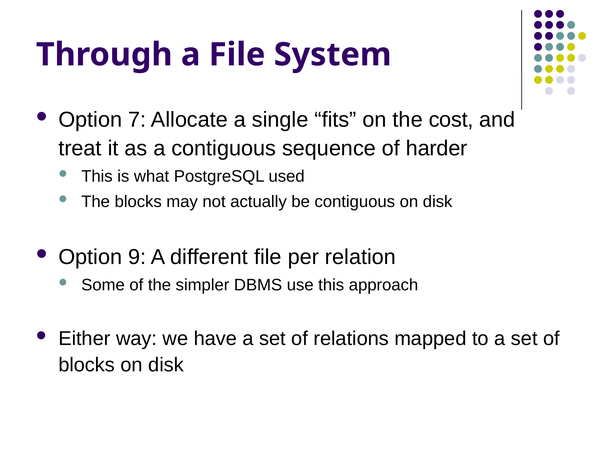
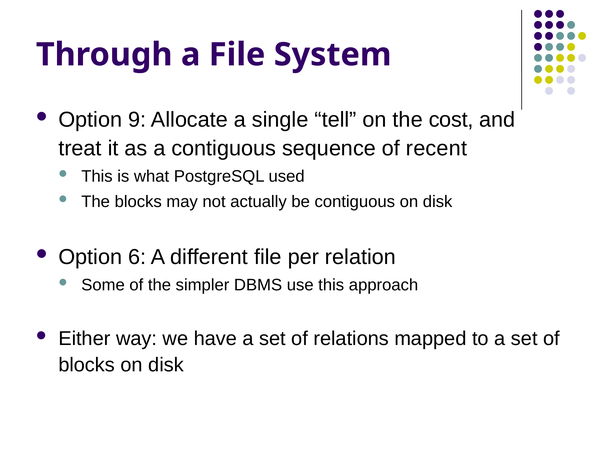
7: 7 -> 9 (137, 120)
fits: fits -> tell (335, 120)
harder: harder -> recent (437, 148)
9: 9 -> 6 (137, 257)
